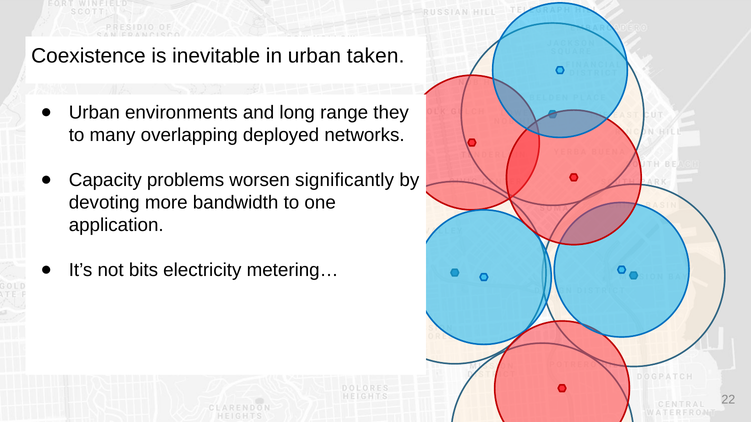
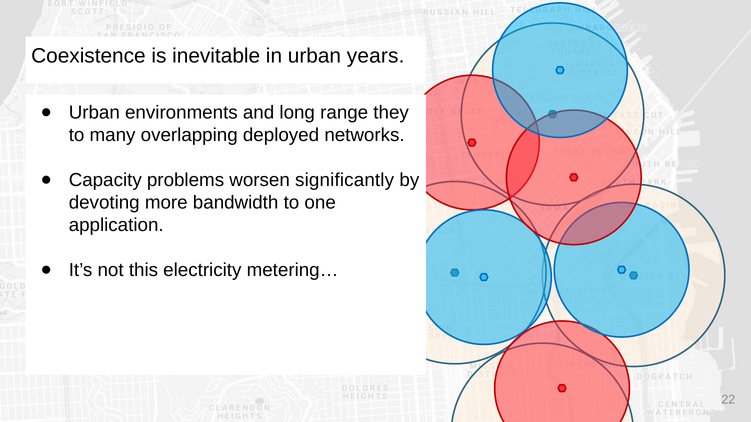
taken: taken -> years (376, 56)
bits: bits -> this (143, 271)
